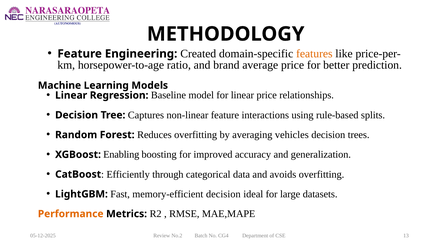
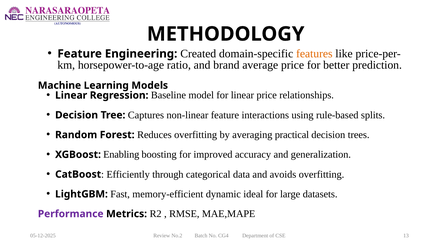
vehicles: vehicles -> practical (292, 135)
memory-efficient decision: decision -> dynamic (223, 194)
Performance colour: orange -> purple (71, 214)
